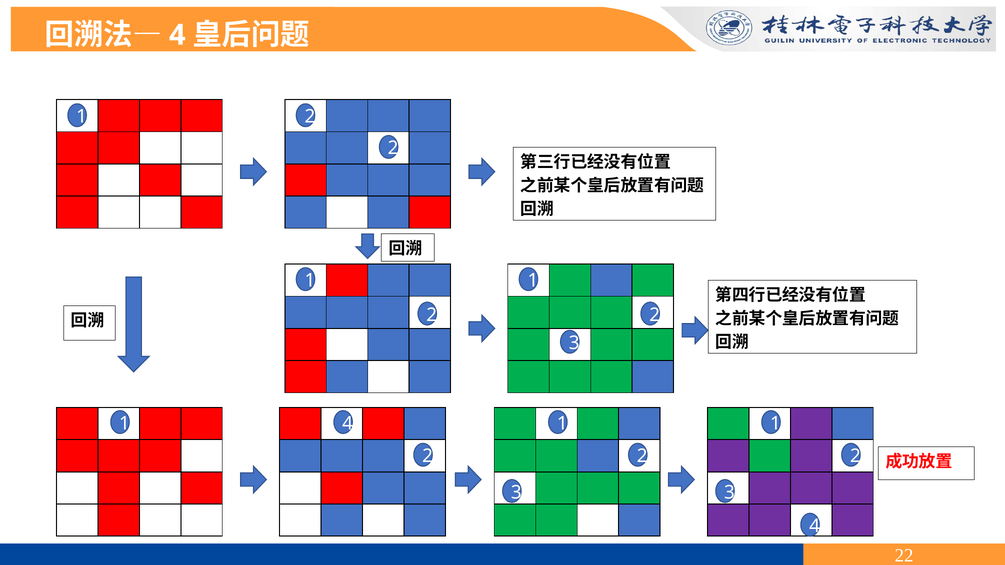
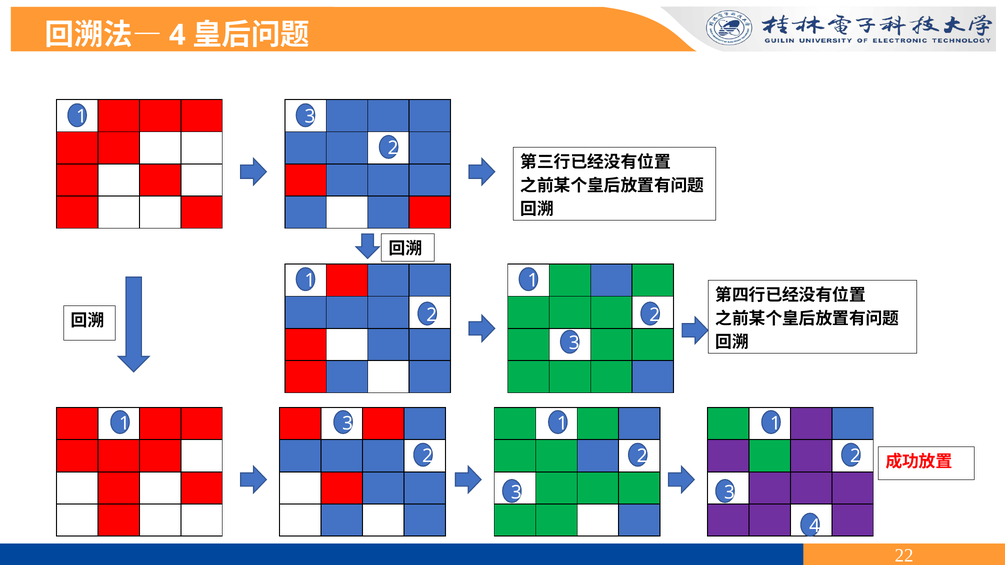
2: 2 -> 3 (310, 117)
4: 4 -> 3 (348, 424)
